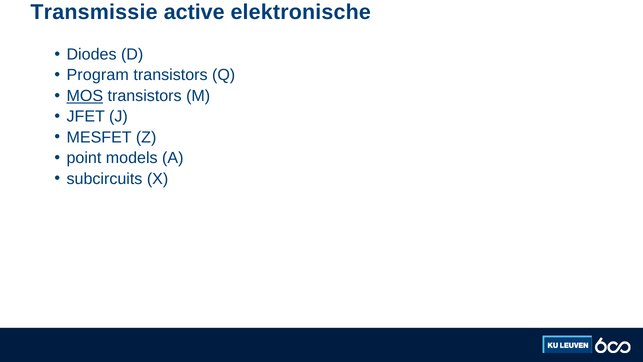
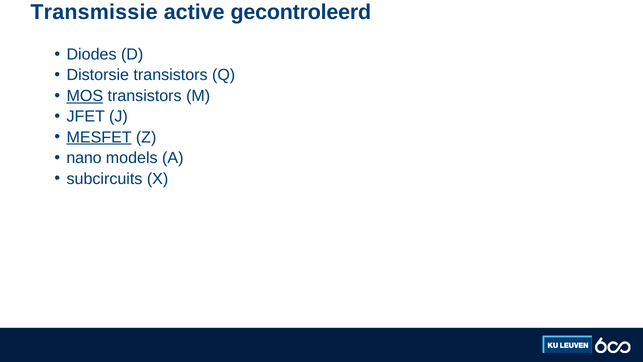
elektronische: elektronische -> gecontroleerd (301, 12)
Program: Program -> Distorsie (98, 75)
MESFET underline: none -> present (99, 137)
point: point -> nano (84, 158)
